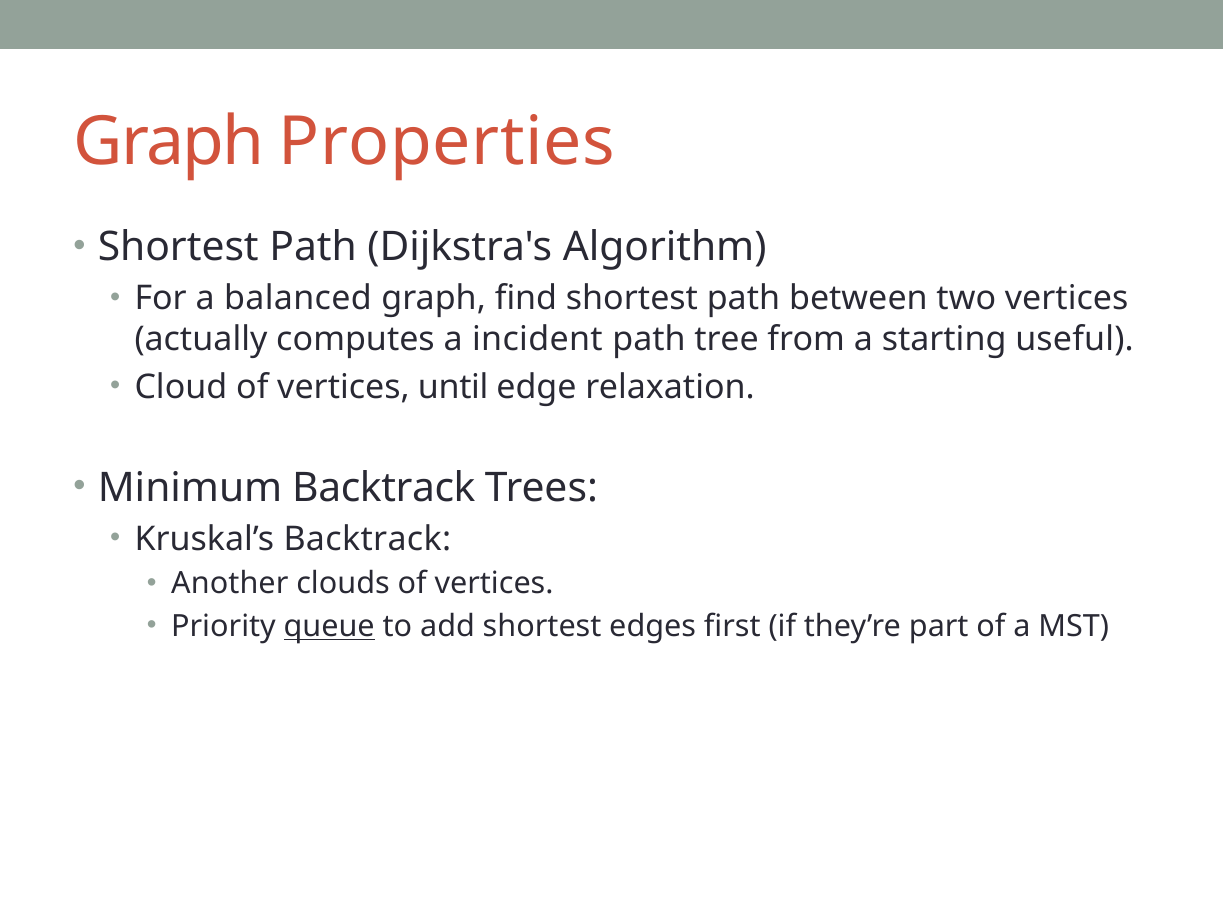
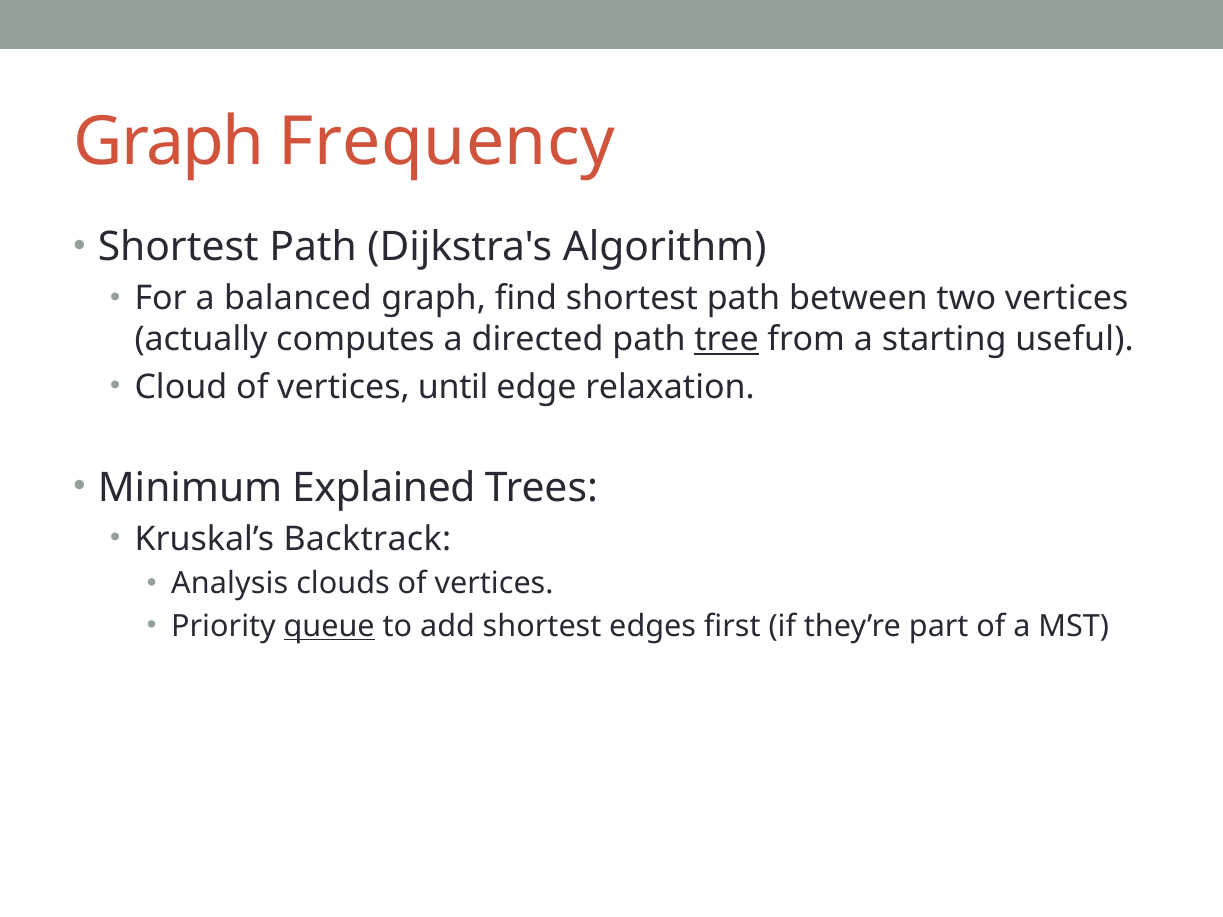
Properties: Properties -> Frequency (447, 142)
incident: incident -> directed (537, 339)
tree underline: none -> present (727, 339)
Minimum Backtrack: Backtrack -> Explained (384, 488)
Another: Another -> Analysis (230, 584)
